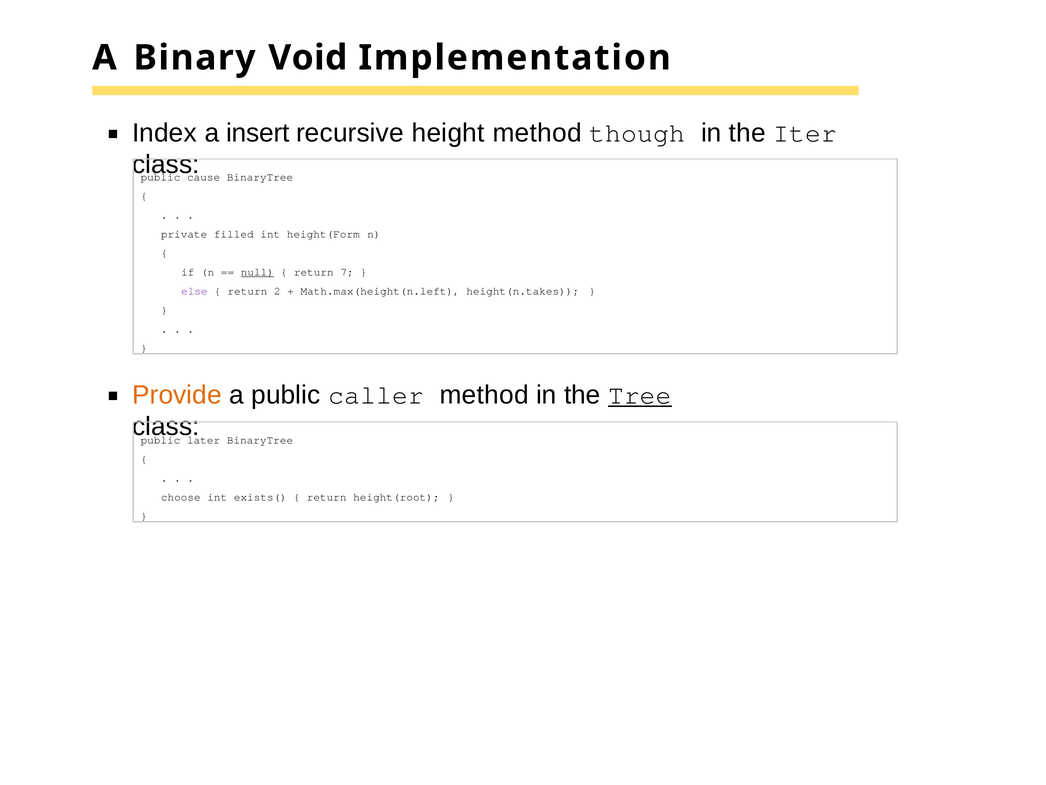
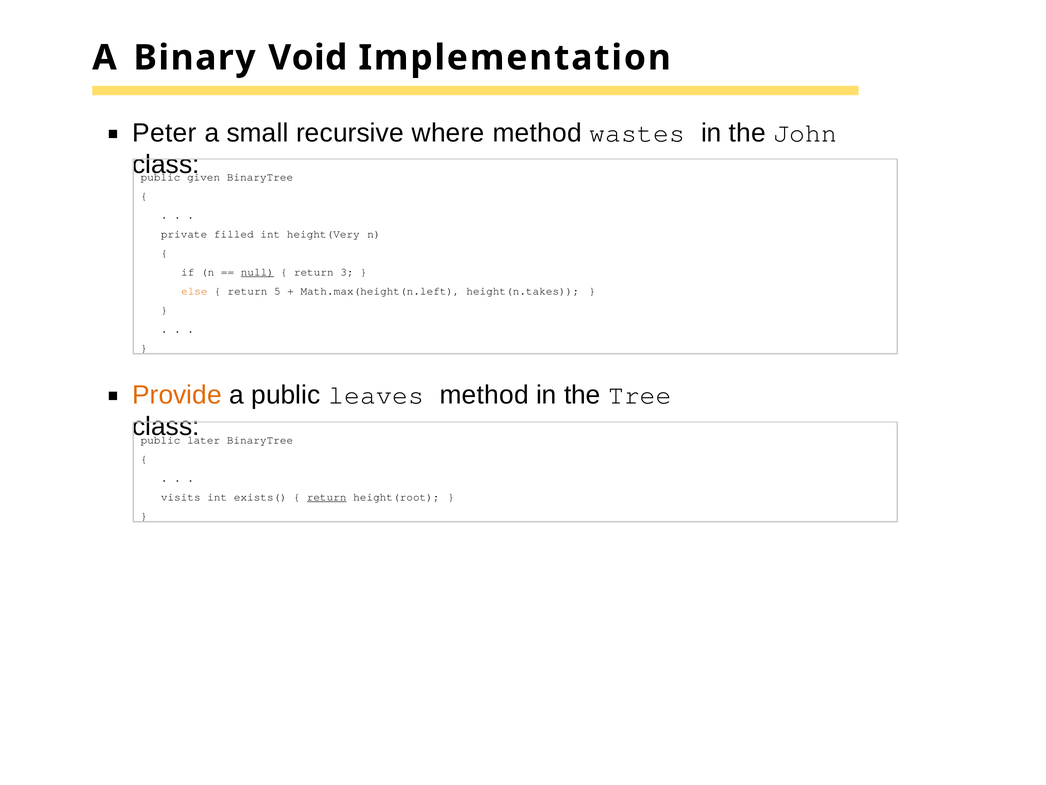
Index: Index -> Peter (164, 133)
insert: insert -> small (258, 133)
height: height -> where (448, 133)
though: though -> wastes (637, 133)
Iter: Iter -> John (805, 133)
cause: cause -> given (204, 177)
height(Form: height(Form -> height(Very (323, 234)
7: 7 -> 3 (347, 272)
else colour: purple -> orange (194, 291)
2: 2 -> 5 (277, 291)
caller: caller -> leaves (376, 395)
Tree underline: present -> none (640, 395)
choose: choose -> visits (181, 497)
return underline: none -> present (327, 497)
